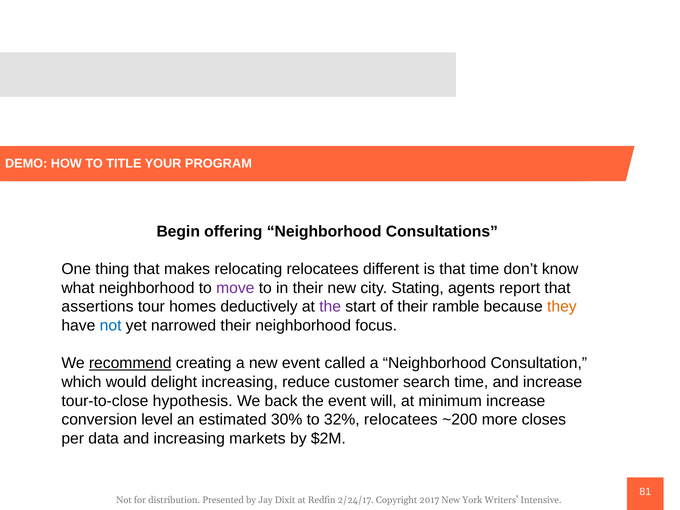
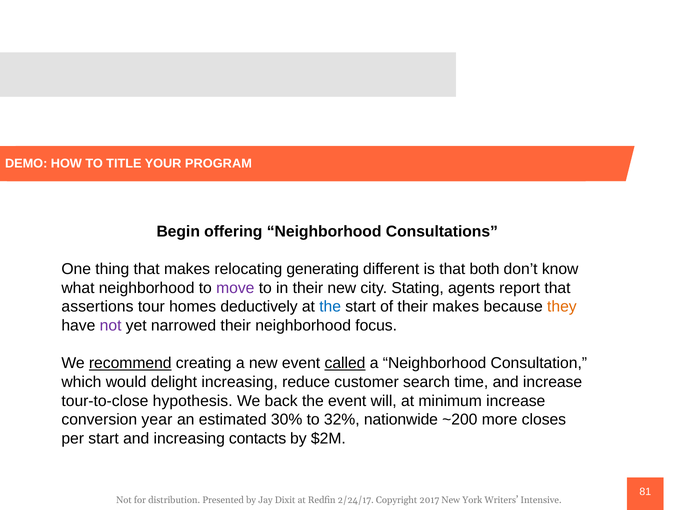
relocating relocatees: relocatees -> generating (323, 269)
that time: time -> both (485, 269)
the colour: purple -> blue (330, 307)
their ramble: ramble -> makes (456, 307)
not colour: blue -> purple (111, 326)
called underline: none -> present (345, 363)
level: level -> year (157, 420)
32% relocatees: relocatees -> nationwide (401, 420)
per data: data -> start (104, 439)
markets: markets -> contacts (258, 439)
